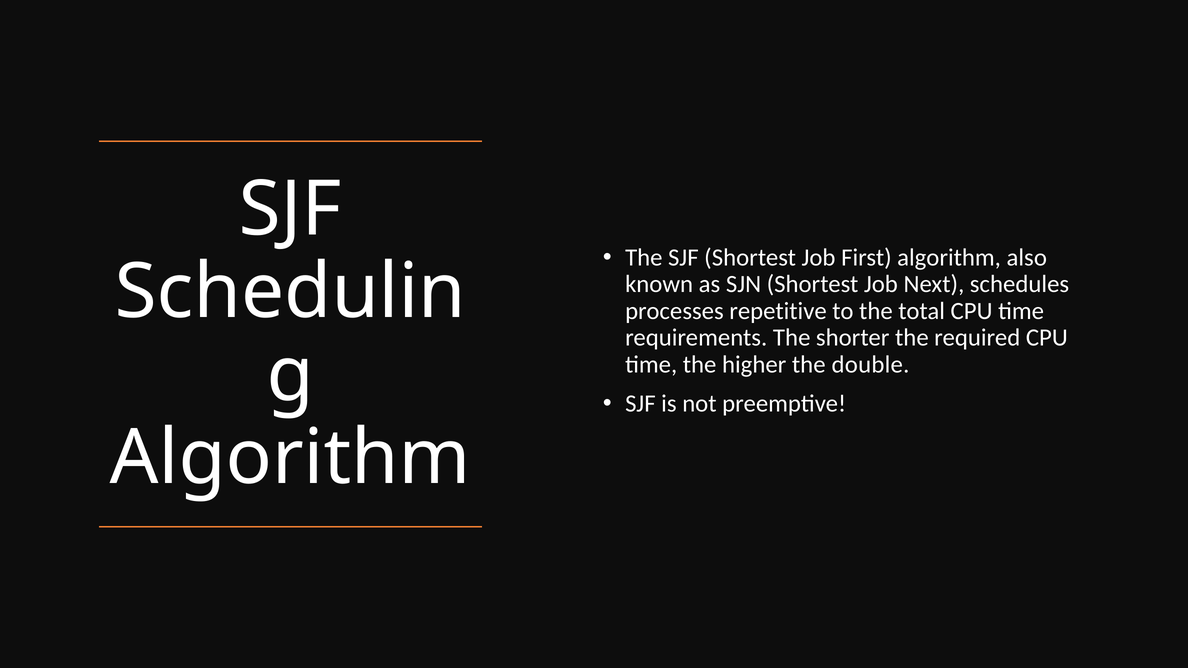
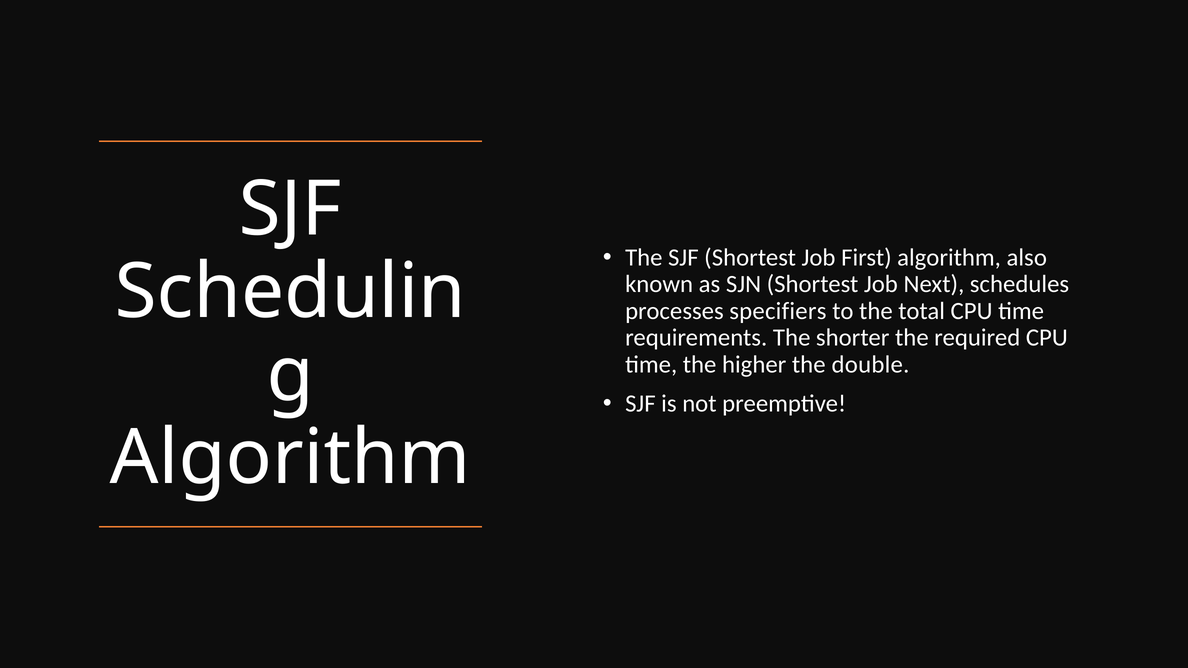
repetitive: repetitive -> specifiers (778, 311)
